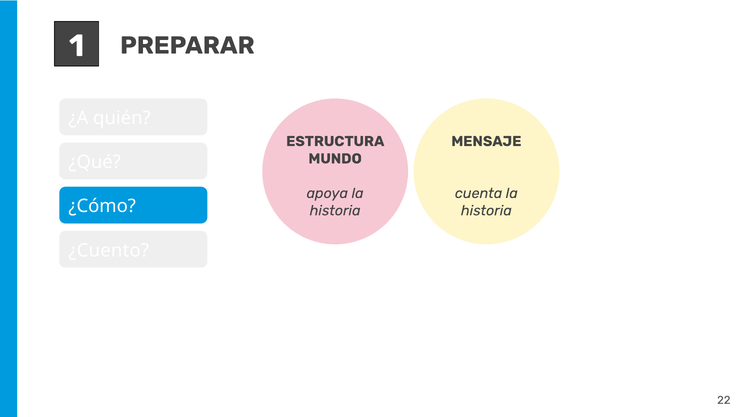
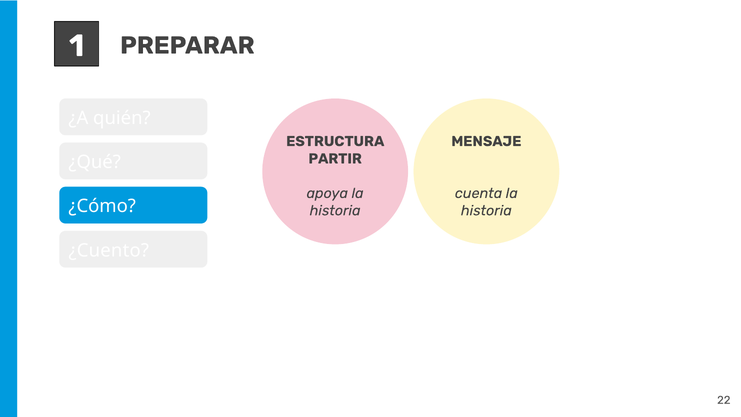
MUNDO: MUNDO -> PARTIR (335, 159)
